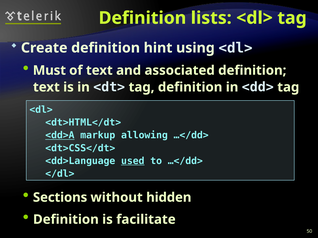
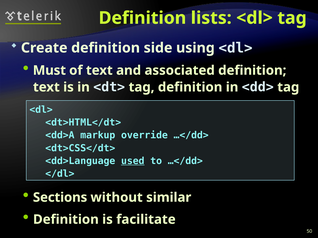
hint: hint -> side (158, 48)
<dd>A underline: present -> none (60, 136)
allowing: allowing -> override (144, 136)
hidden: hidden -> similar (169, 198)
